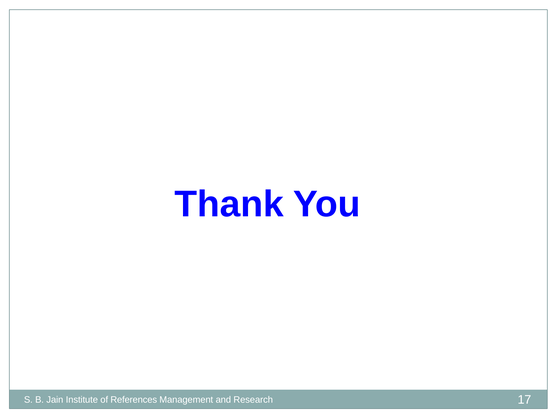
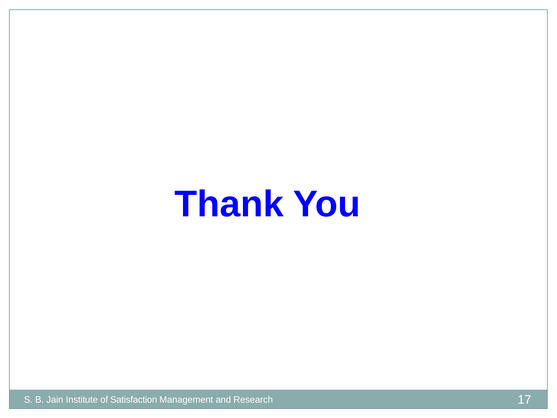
References: References -> Satisfaction (134, 400)
